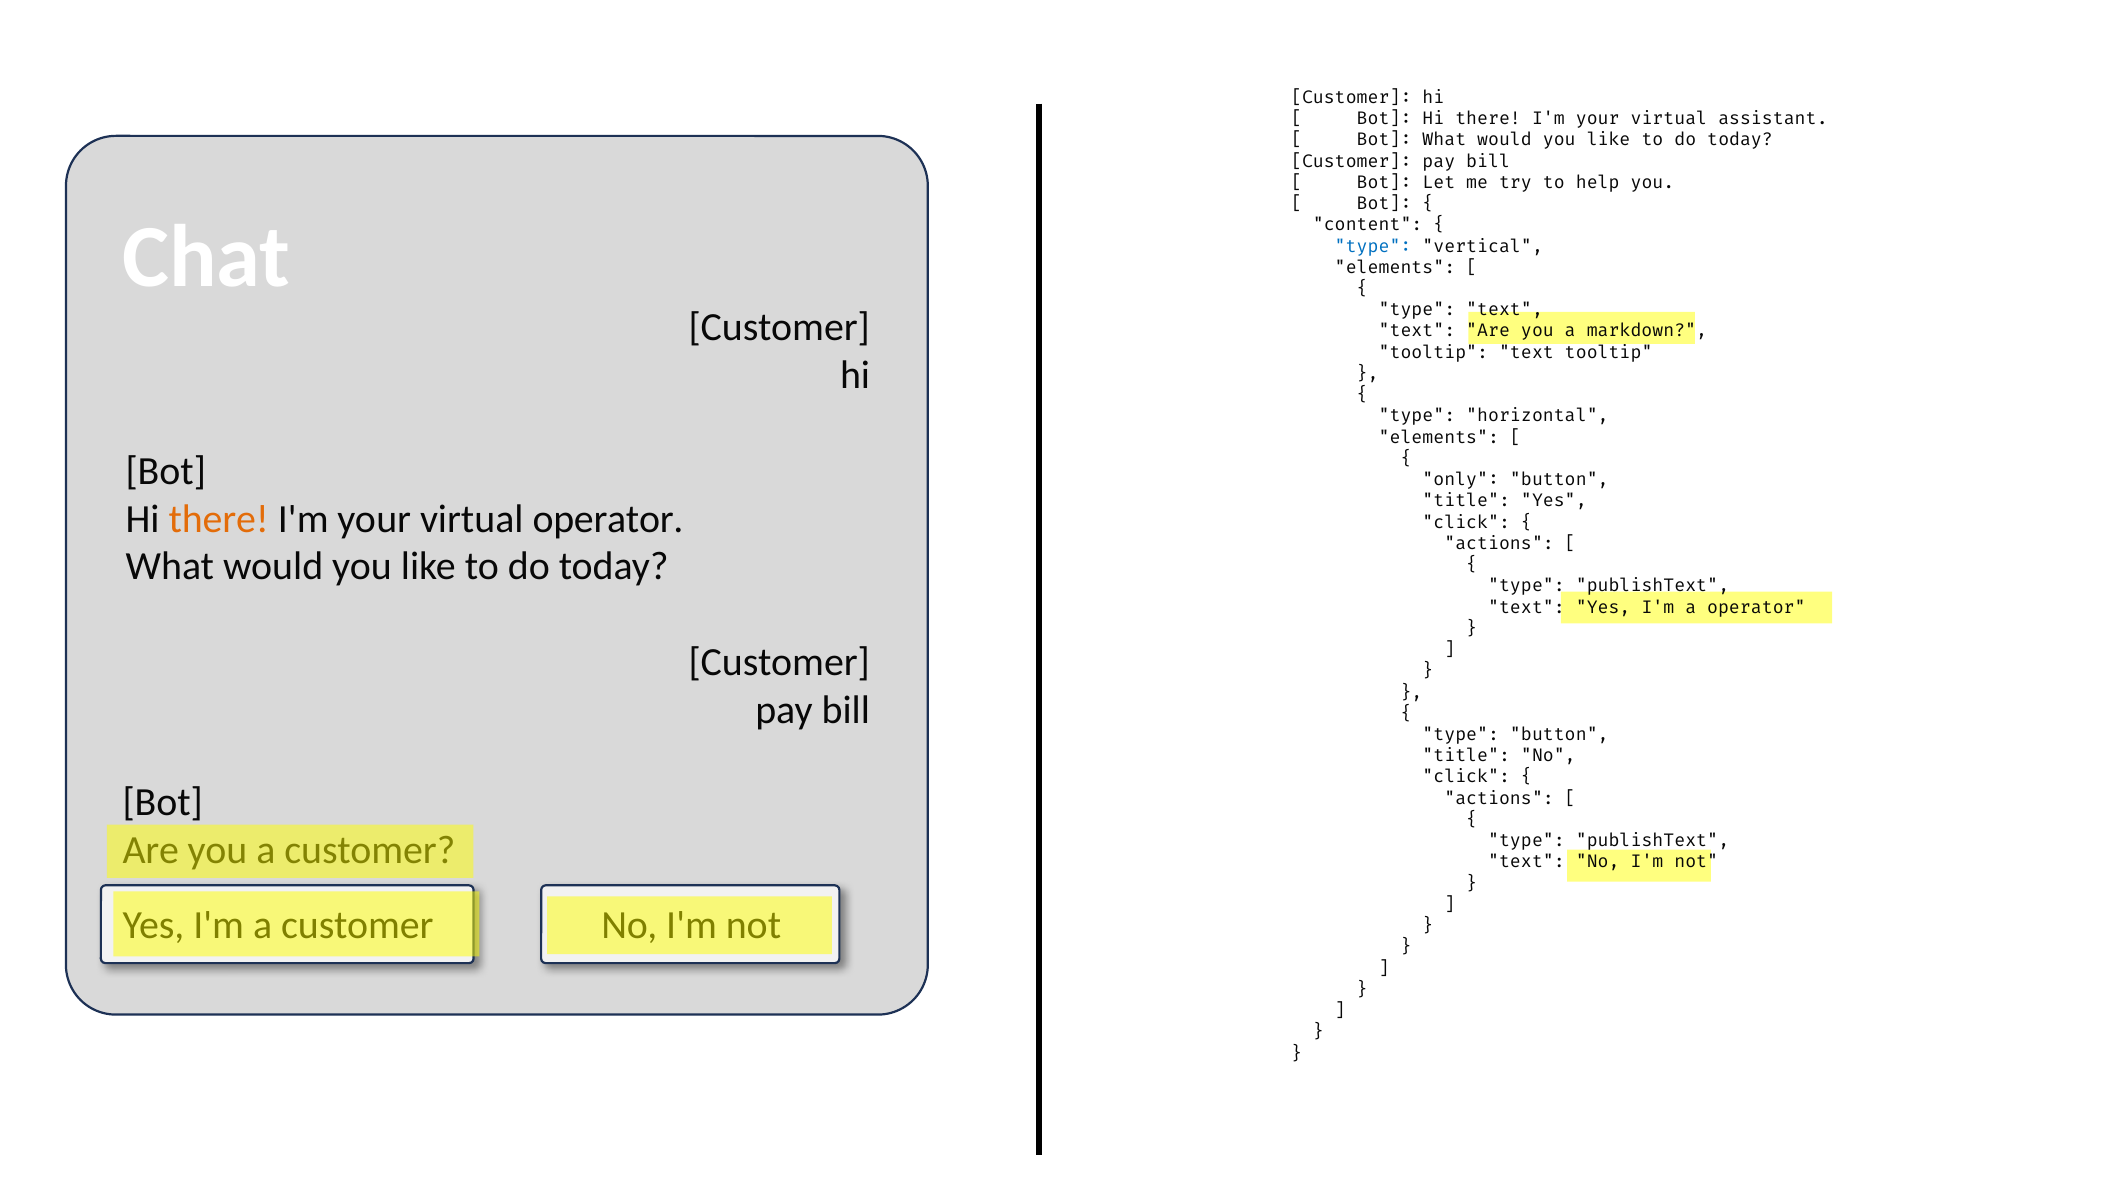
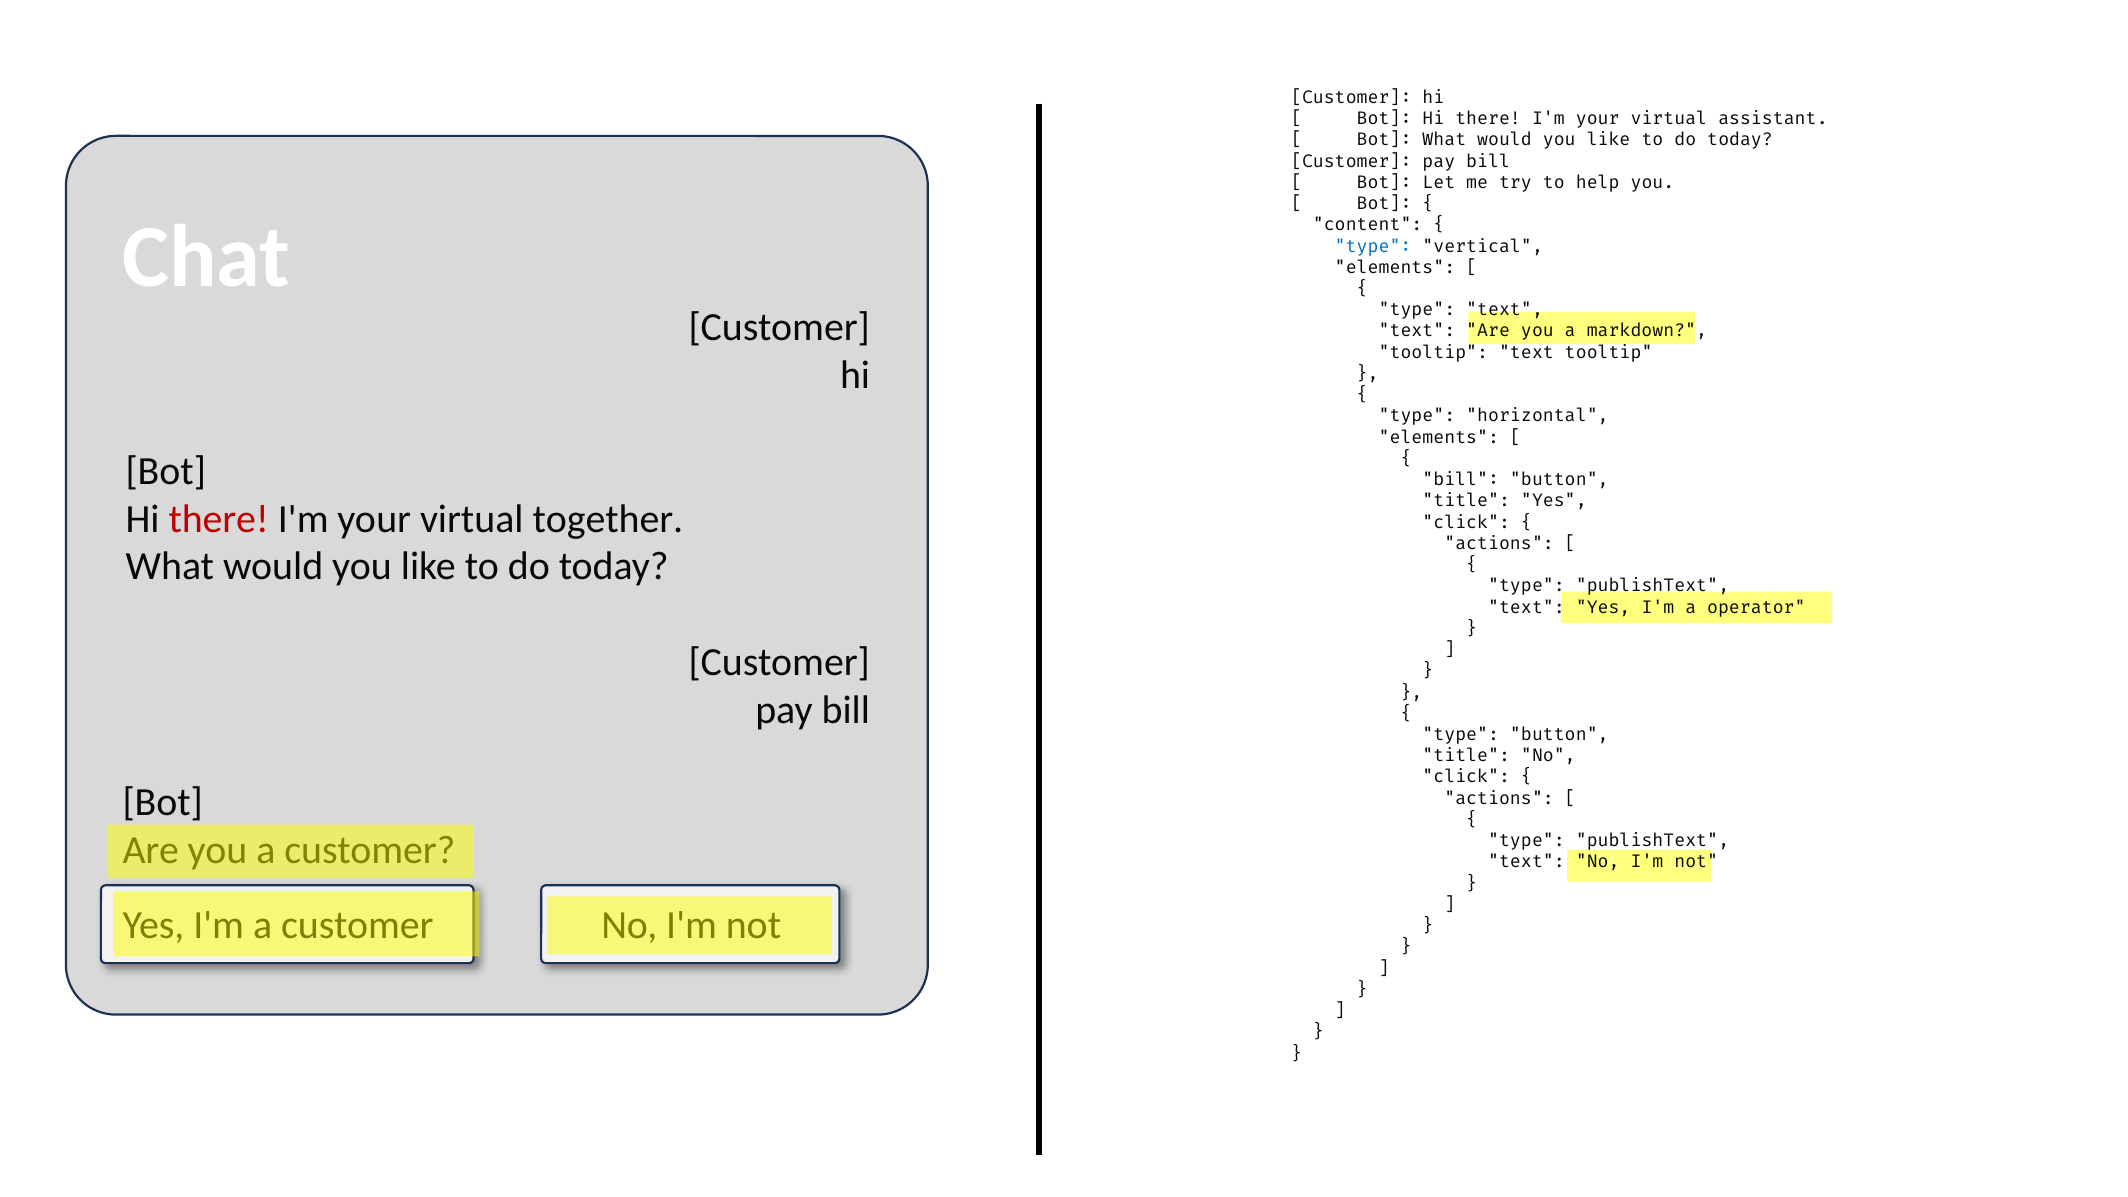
only: only -> bill (1461, 480)
there colour: orange -> red (219, 519)
virtual operator: operator -> together (608, 519)
